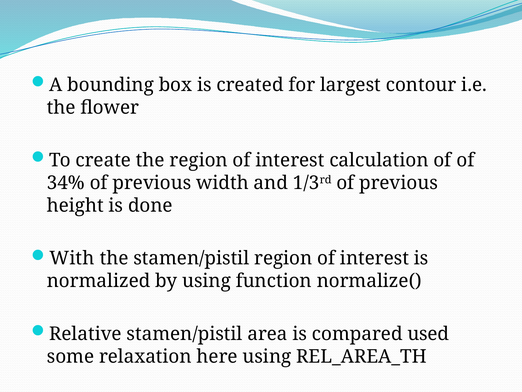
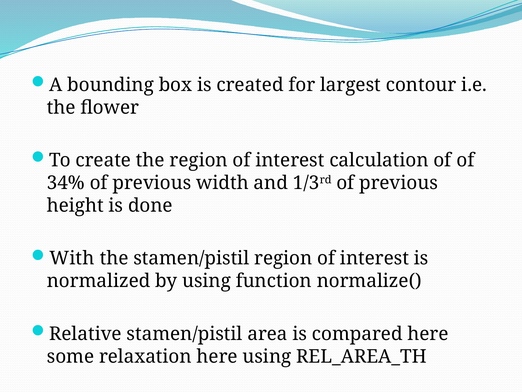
compared used: used -> here (428, 333)
